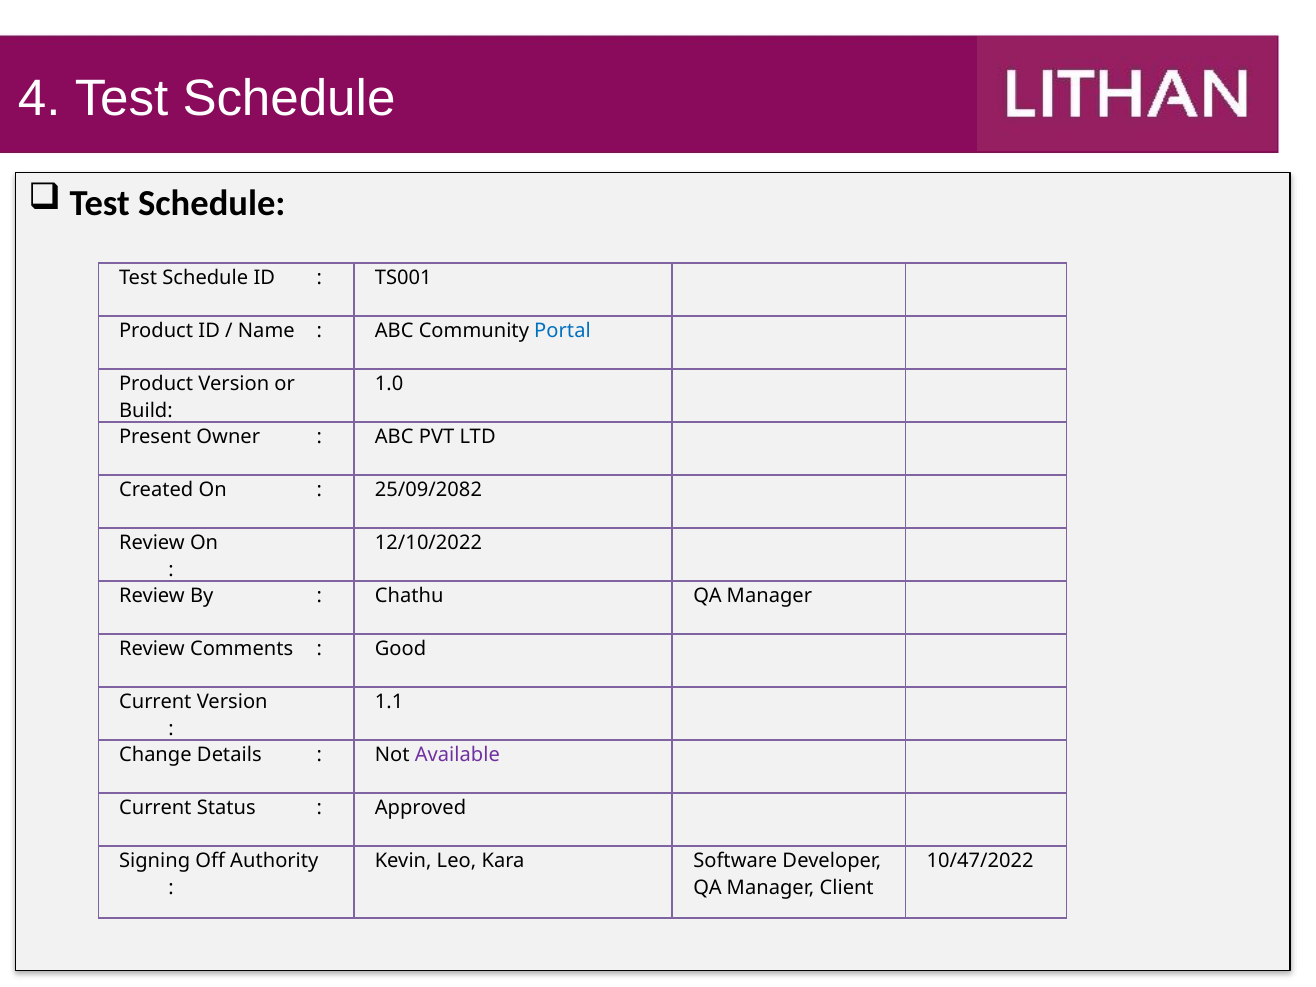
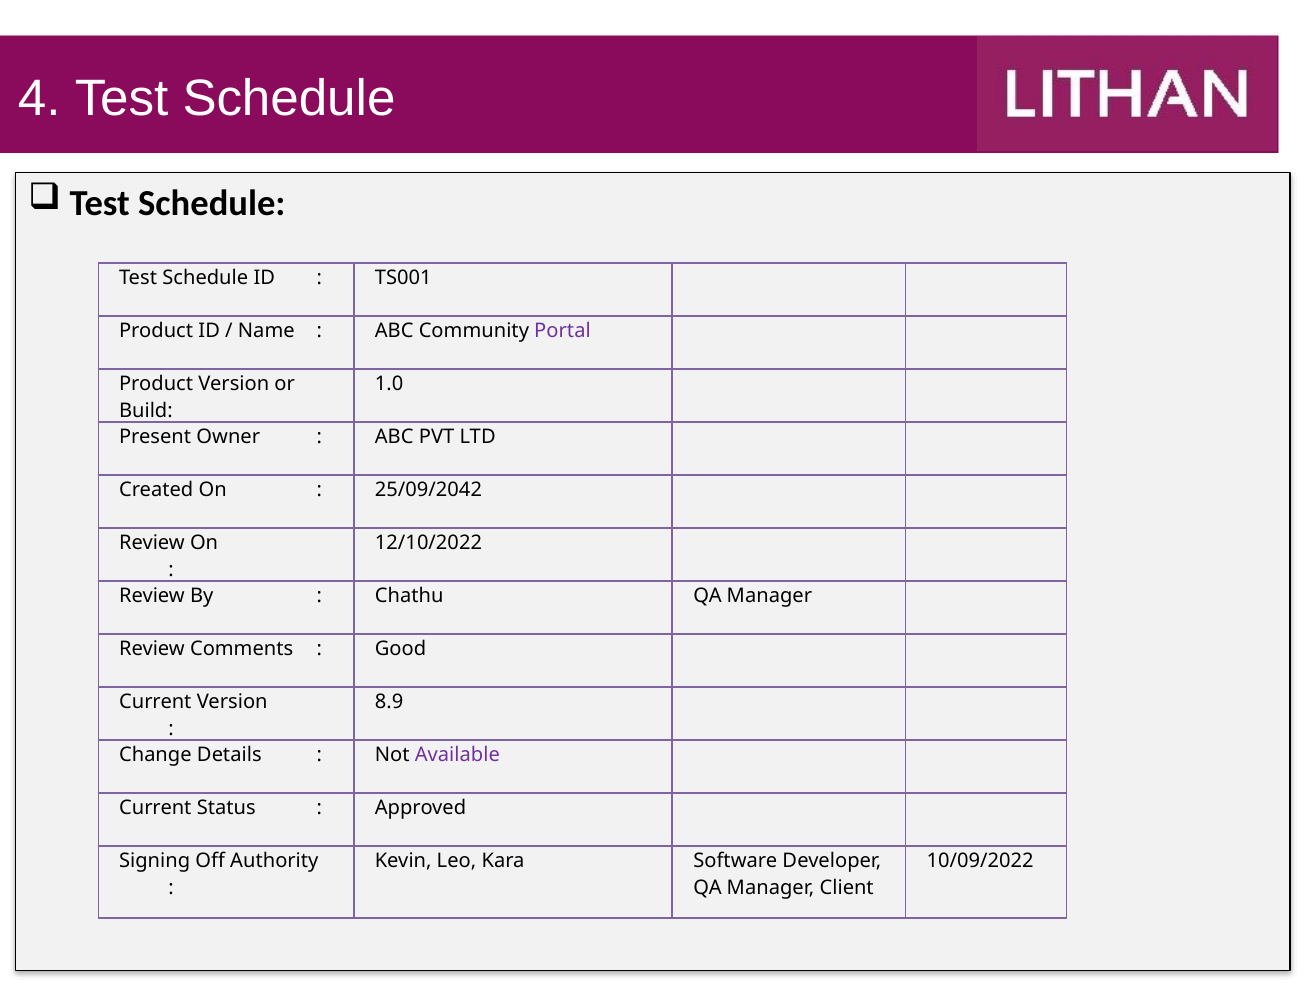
Portal colour: blue -> purple (563, 331)
25/09/2082: 25/09/2082 -> 25/09/2042 (428, 490)
1.1: 1.1 -> 8.9 (389, 702)
10/47/2022: 10/47/2022 -> 10/09/2022 (980, 861)
